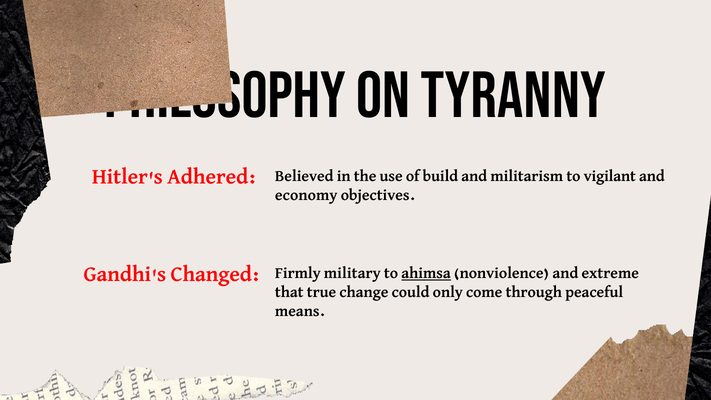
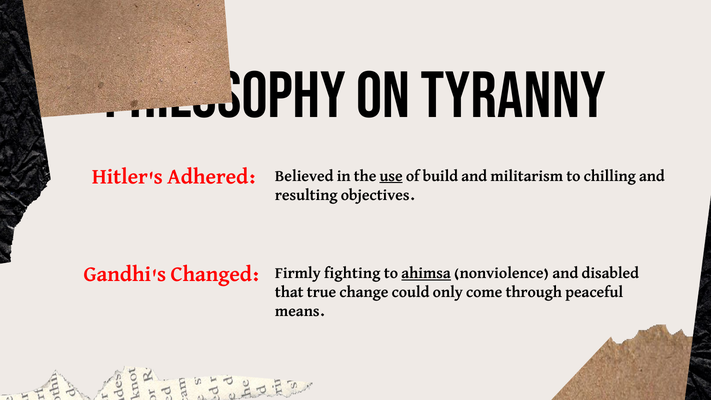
use underline: none -> present (391, 176)
vigilant: vigilant -> chilling (610, 176)
economy: economy -> resulting (306, 195)
military: military -> fighting (352, 273)
extreme: extreme -> disabled (610, 273)
